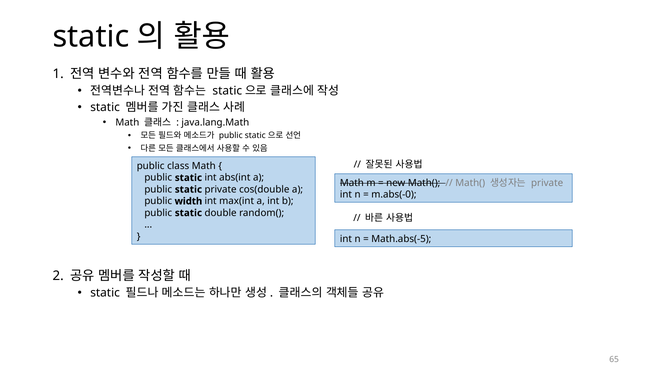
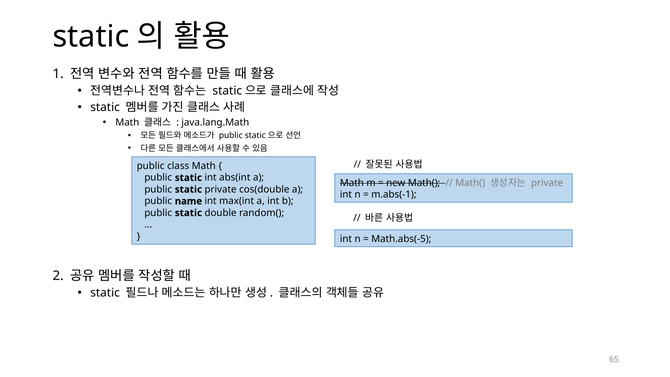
m.abs(-0: m.abs(-0 -> m.abs(-1 (394, 195)
width: width -> name (188, 201)
